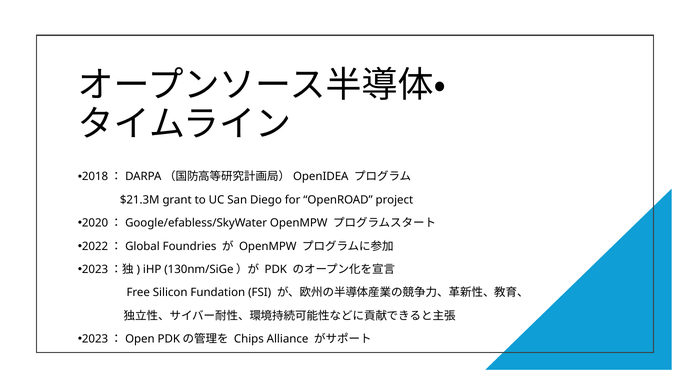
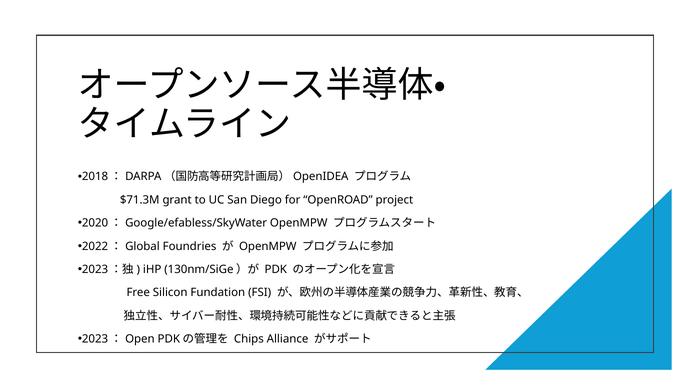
$21.3M: $21.3M -> $71.3M (140, 200)
